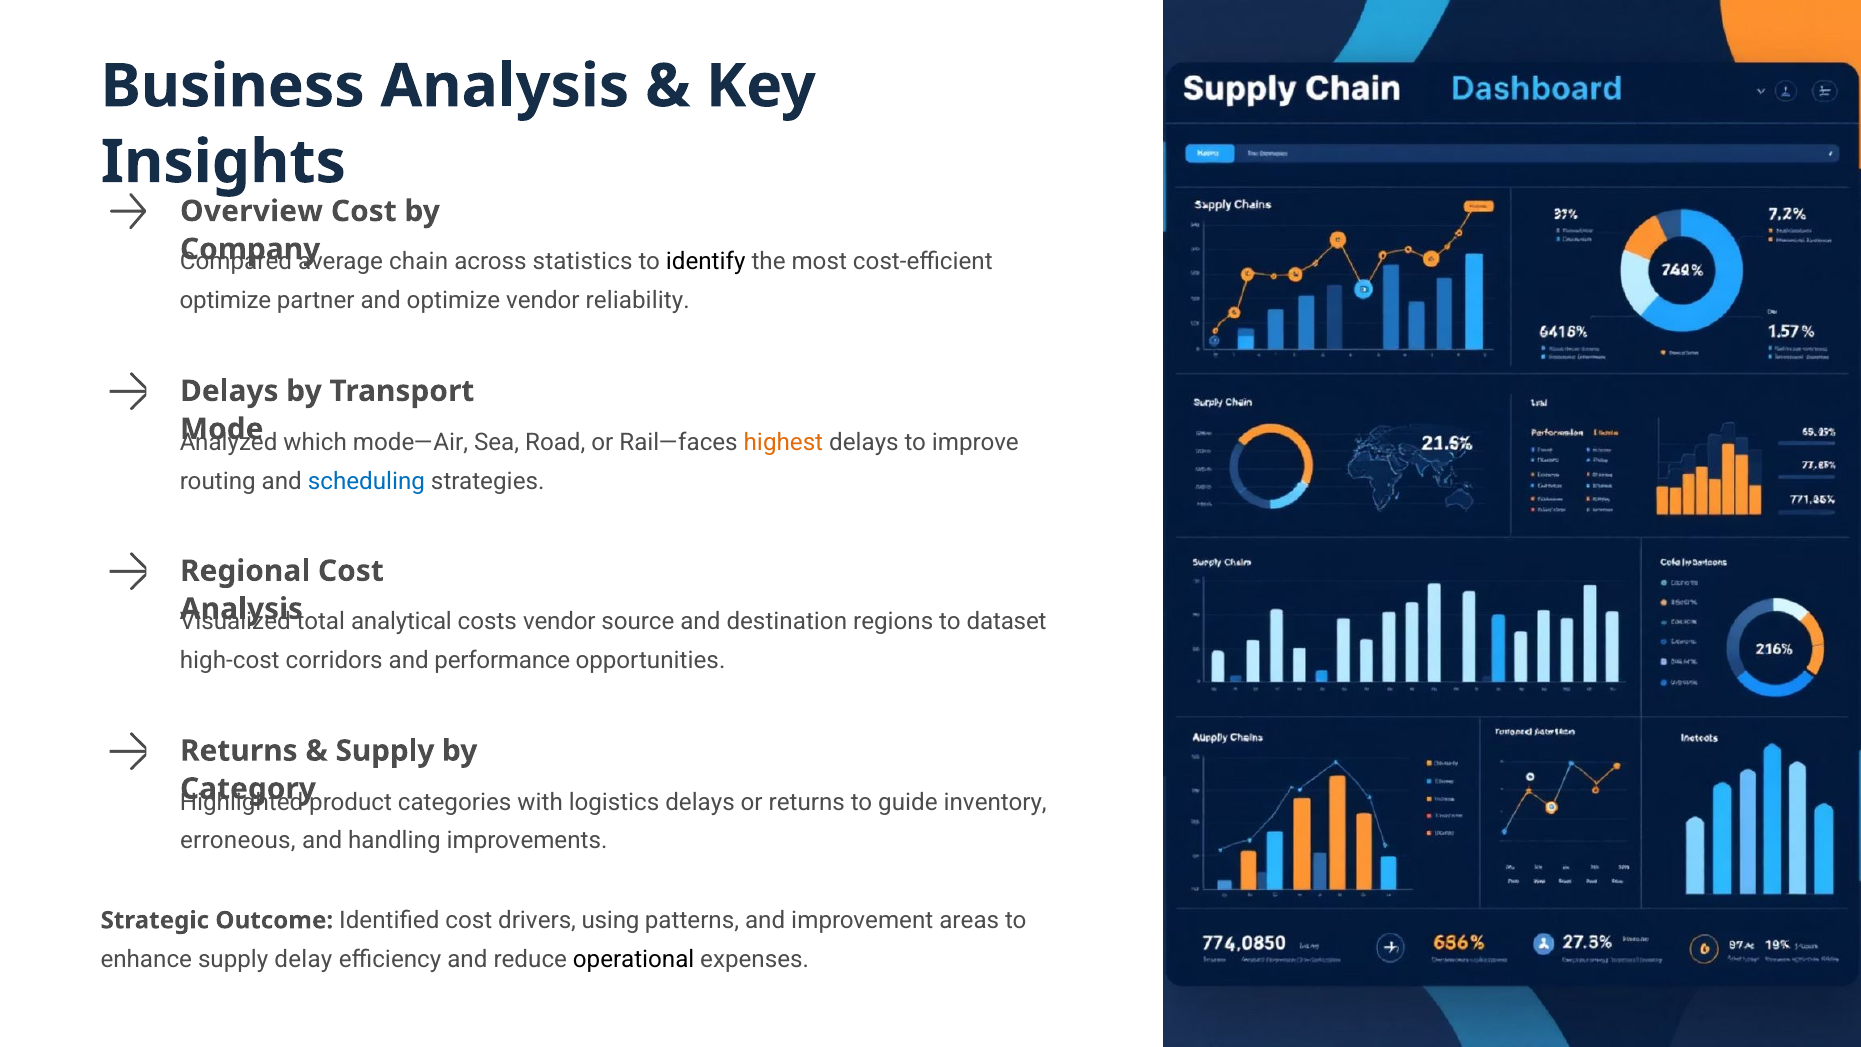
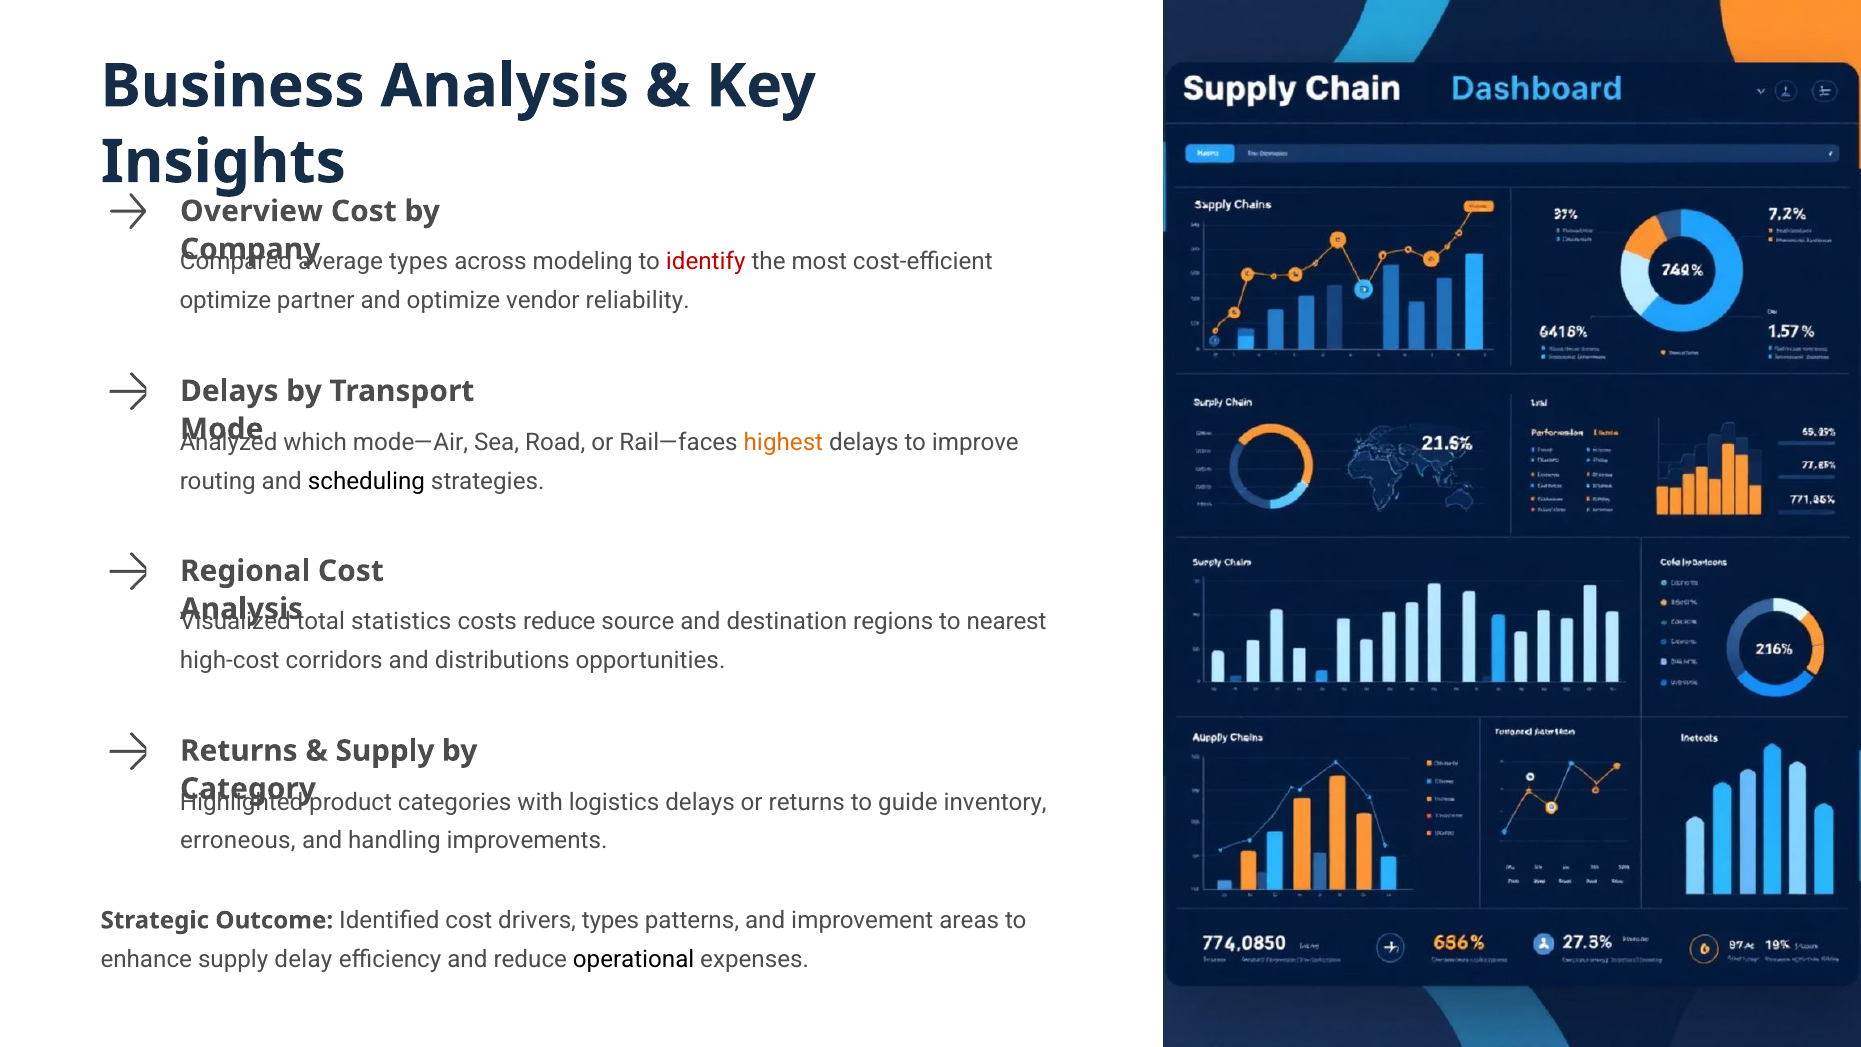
average chain: chain -> types (419, 261)
statistics: statistics -> modeling (583, 261)
identify colour: black -> red (706, 261)
scheduling colour: blue -> black (366, 481)
analytical: analytical -> statistics (401, 622)
costs vendor: vendor -> reduce (559, 622)
dataset: dataset -> nearest (1007, 622)
performance: performance -> distributions (502, 661)
drivers using: using -> types (611, 920)
